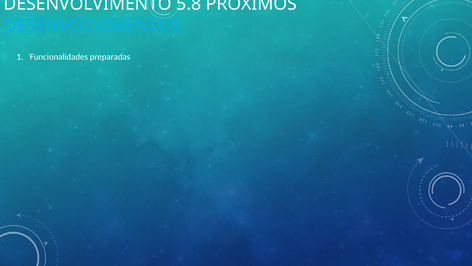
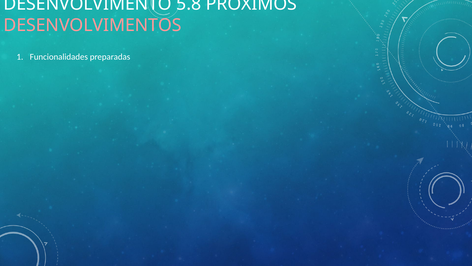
DESENVOLVIMENTOS colour: light blue -> pink (93, 25)
